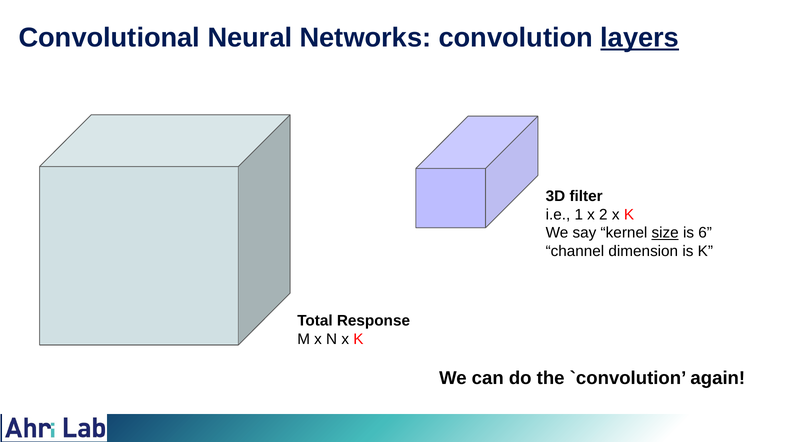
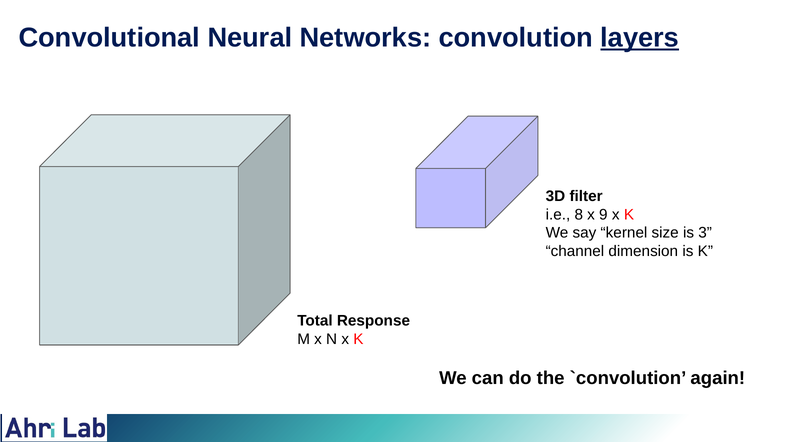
1: 1 -> 8 (579, 214)
2: 2 -> 9 (603, 214)
size underline: present -> none (665, 233)
6: 6 -> 3 (705, 233)
